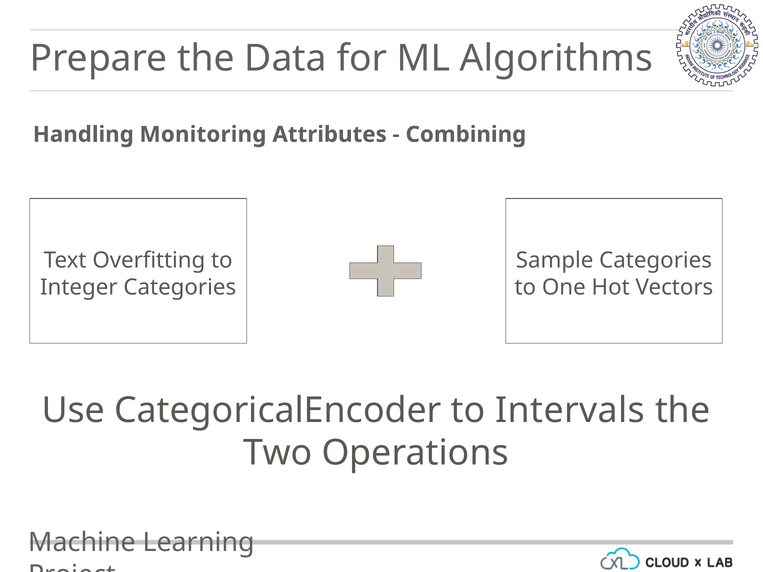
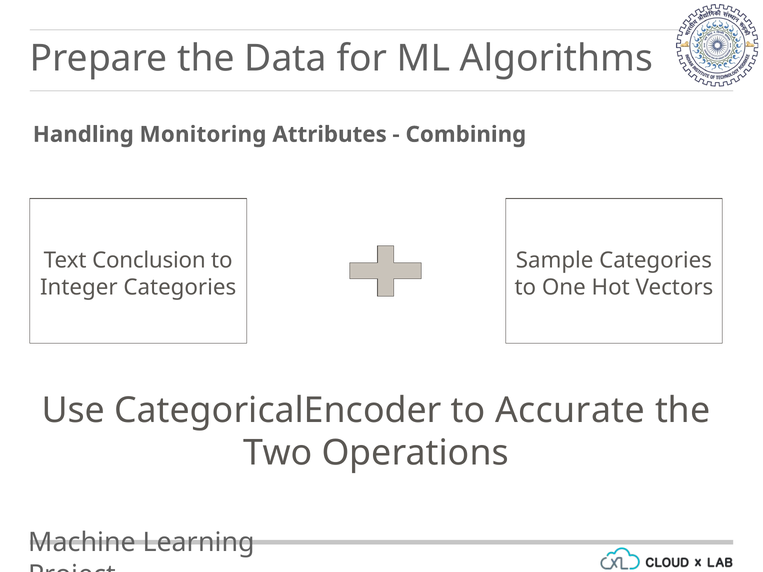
Overfitting: Overfitting -> Conclusion (149, 261)
Intervals: Intervals -> Accurate (570, 410)
